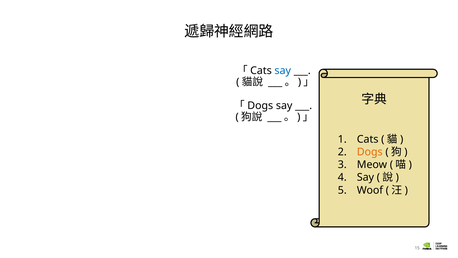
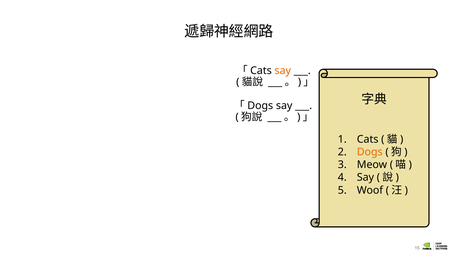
say colour: blue -> orange (283, 71)
